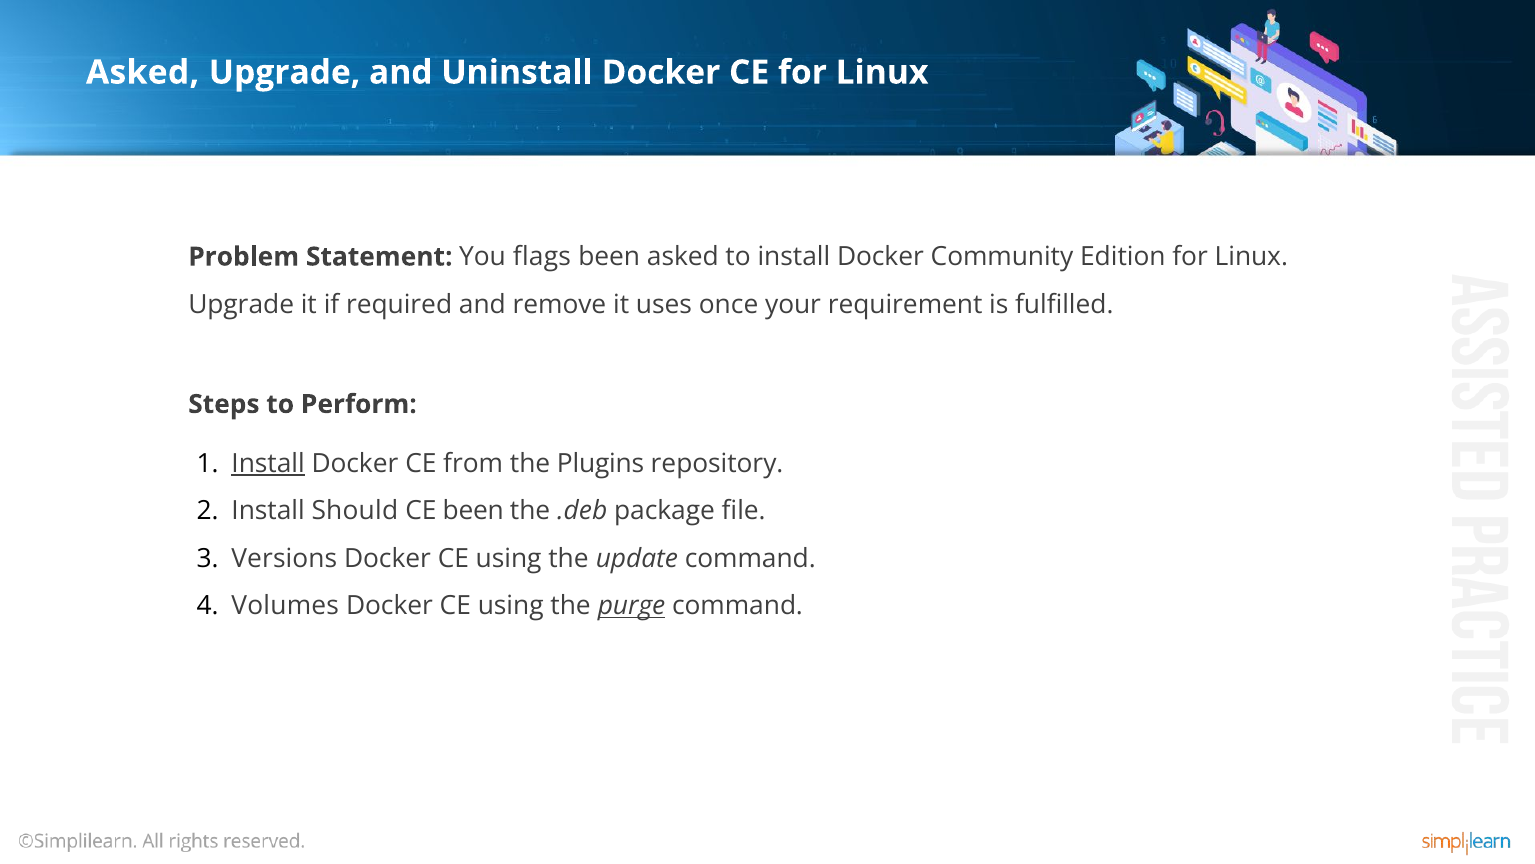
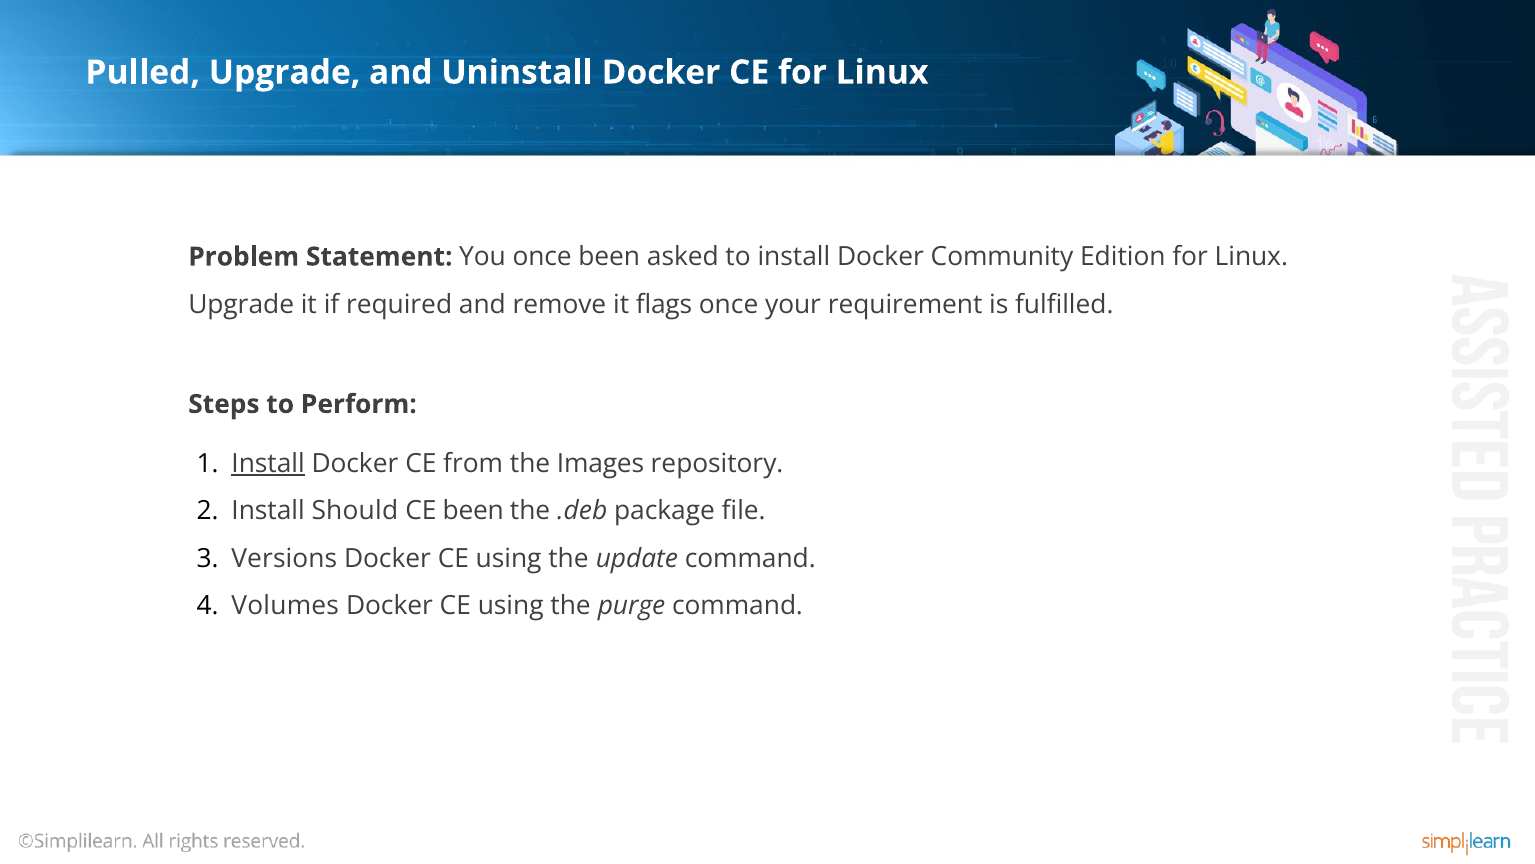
Asked: Asked -> Pulled (143, 72)
You flags: flags -> once (542, 257)
uses: uses -> flags (664, 304)
Plugins: Plugins -> Images (601, 463)
purge underline: present -> none (632, 606)
